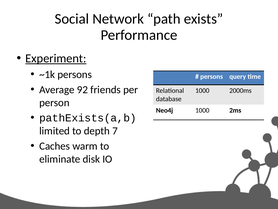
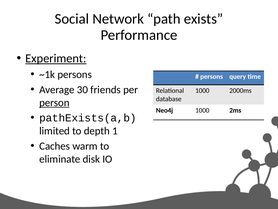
92: 92 -> 30 (82, 89)
person underline: none -> present (54, 102)
7: 7 -> 1 (115, 131)
